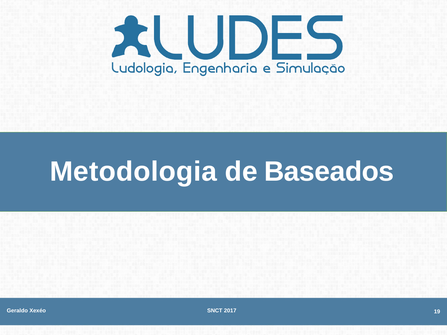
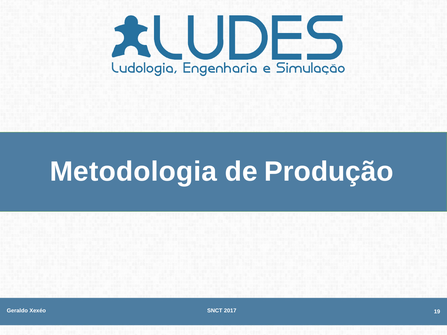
Baseados: Baseados -> Produção (329, 172)
